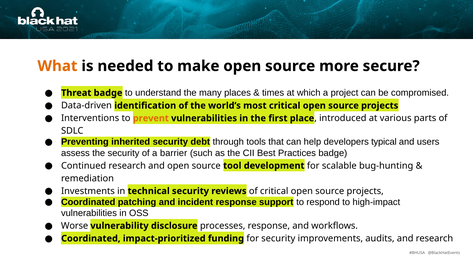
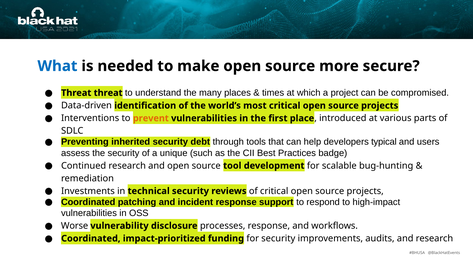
What colour: orange -> blue (57, 66)
Threat badge: badge -> threat (108, 93)
barrier: barrier -> unique (174, 153)
